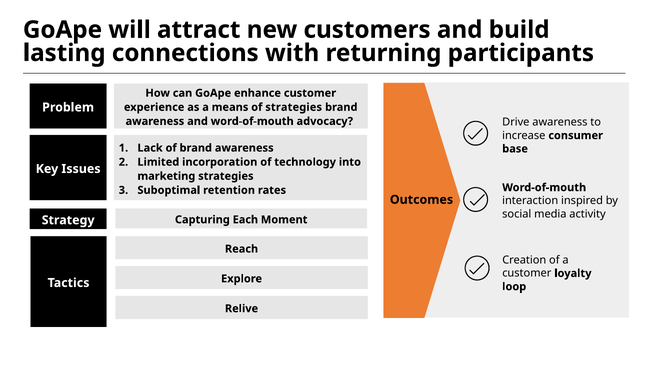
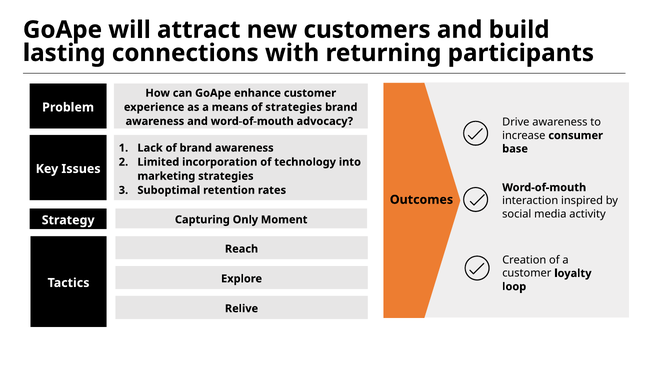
Each: Each -> Only (245, 219)
